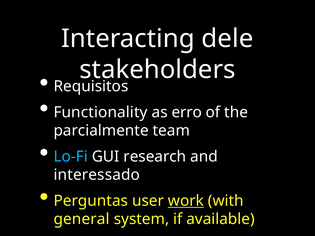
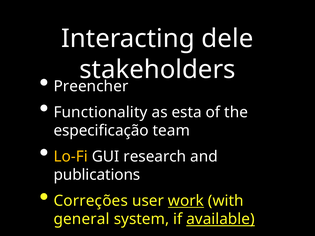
Requisitos: Requisitos -> Preencher (91, 86)
erro: erro -> esta (187, 112)
parcialmente: parcialmente -> especificação (101, 131)
Lo-Fi colour: light blue -> yellow (71, 157)
interessado: interessado -> publications (97, 175)
Perguntas: Perguntas -> Correções (91, 201)
available underline: none -> present (221, 219)
